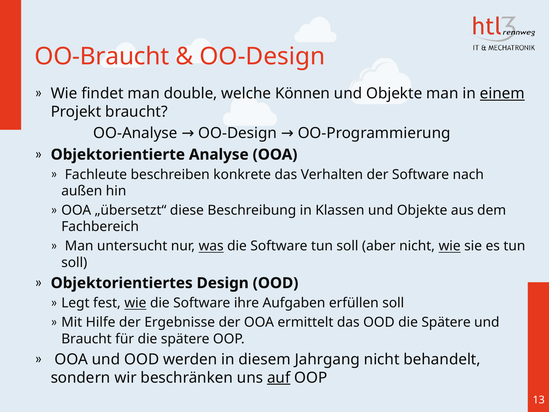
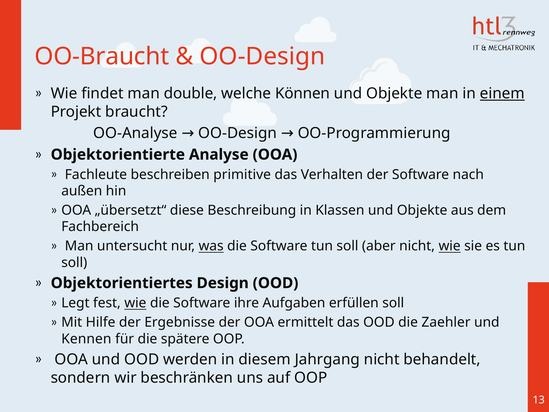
konkrete: konkrete -> primitive (242, 175)
OOD die Spätere: Spätere -> Zaehler (446, 322)
Braucht: Braucht -> Kennen (86, 339)
auf underline: present -> none (279, 377)
